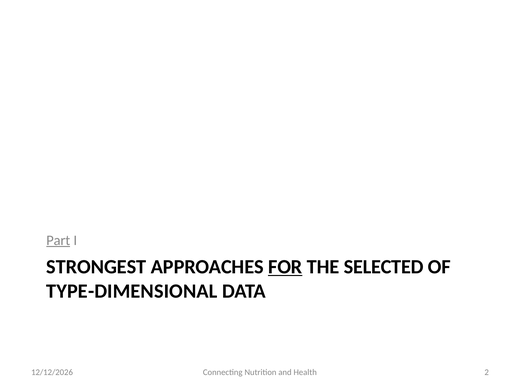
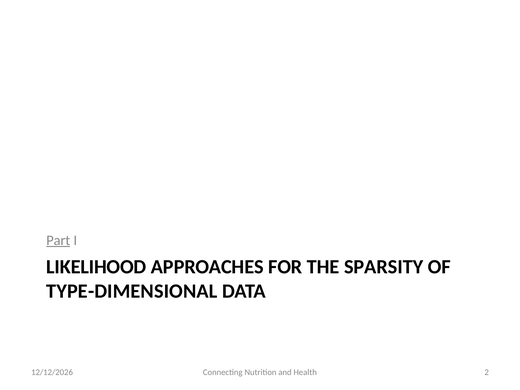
STRONGEST: STRONGEST -> LIKELIHOOD (96, 267)
FOR underline: present -> none (285, 267)
SELECTED: SELECTED -> SPARSITY (384, 267)
